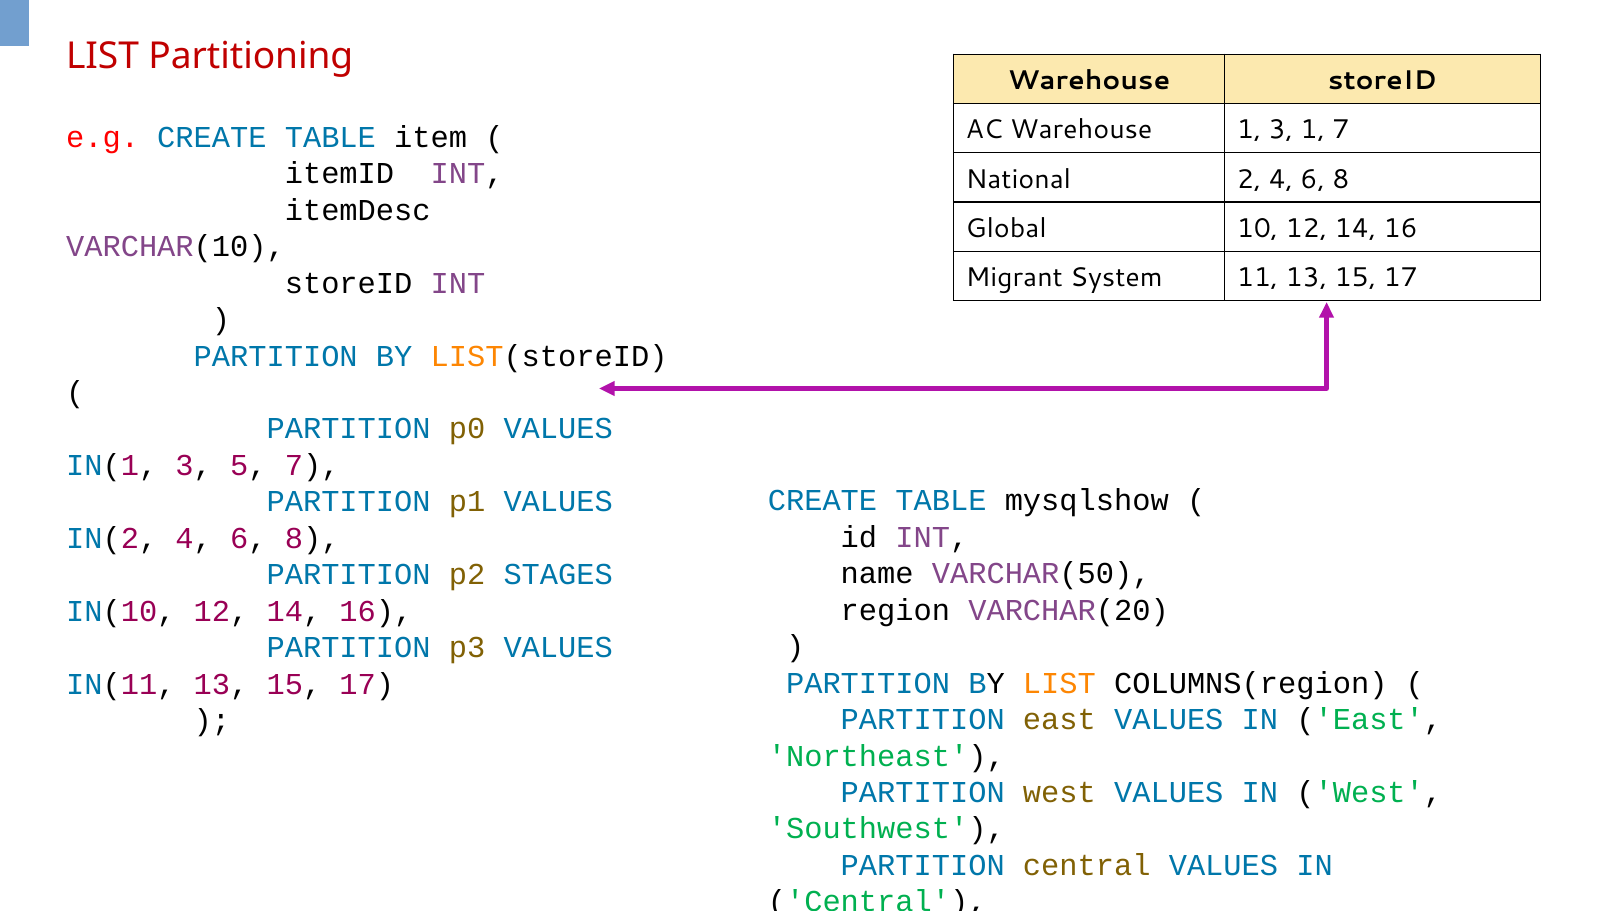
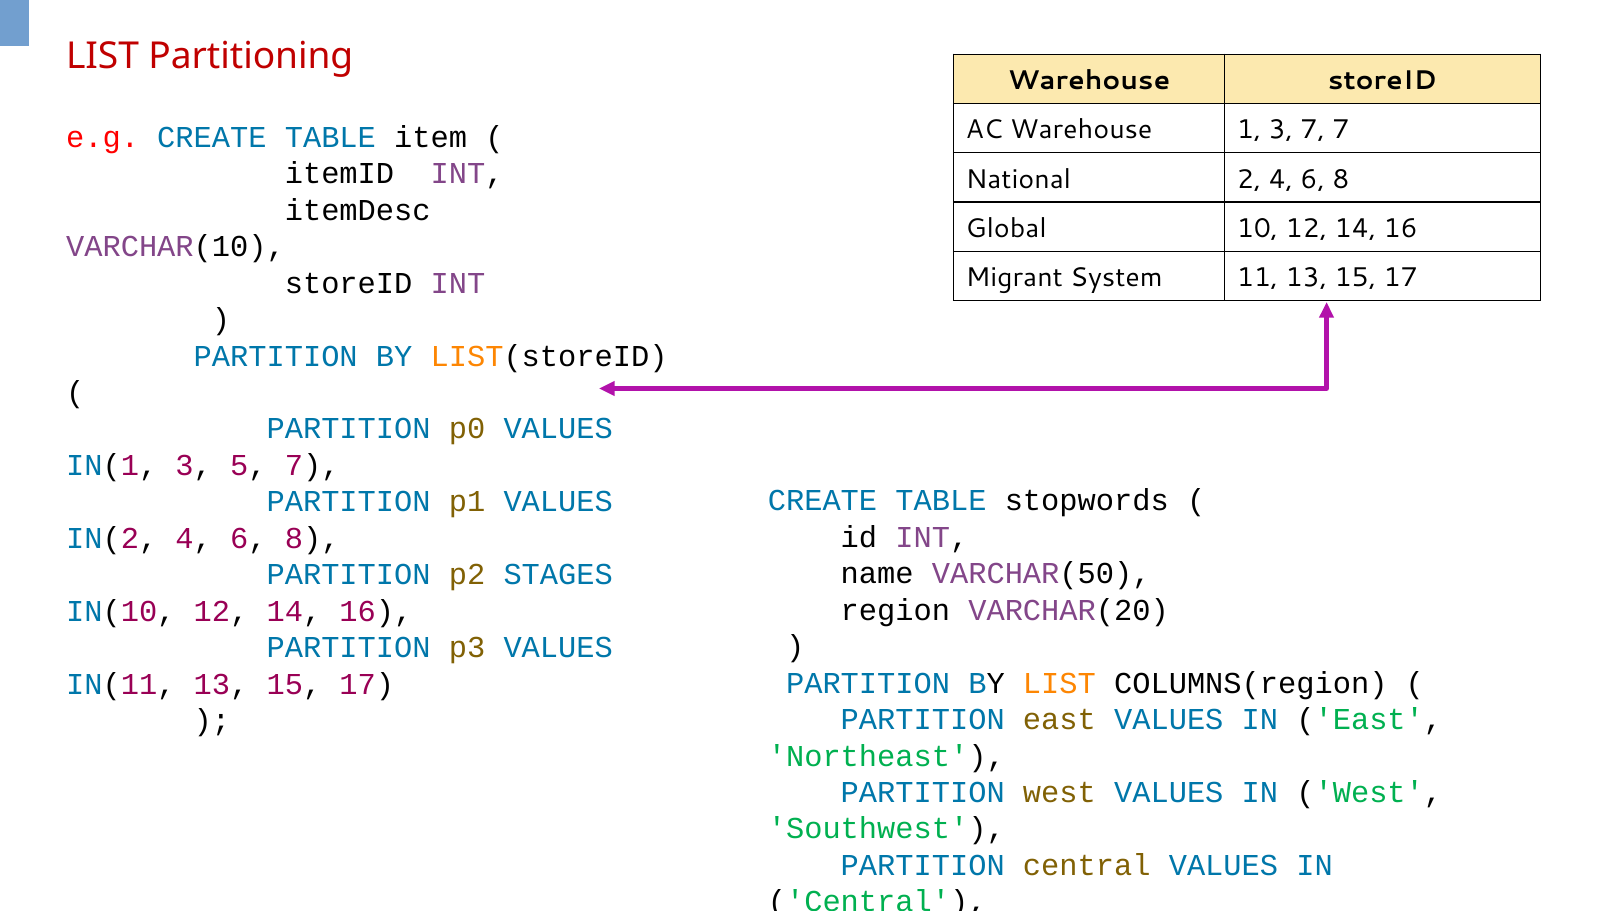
3 1: 1 -> 7 (1313, 130)
mysqlshow: mysqlshow -> stopwords (1087, 501)
